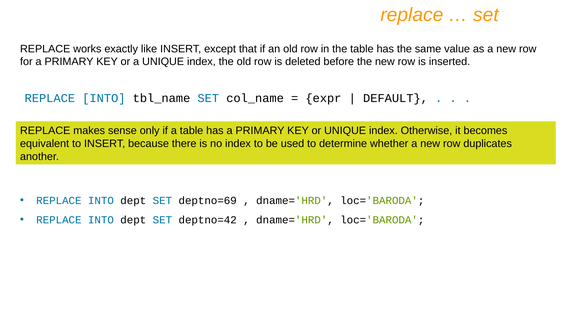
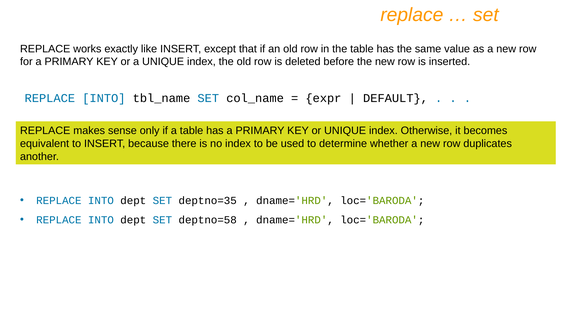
deptno=69: deptno=69 -> deptno=35 (208, 201)
deptno=42: deptno=42 -> deptno=58 (208, 220)
